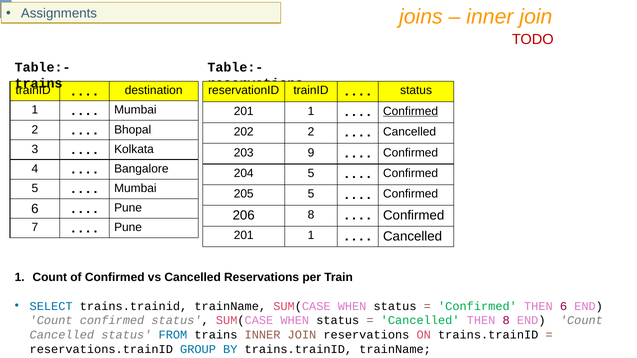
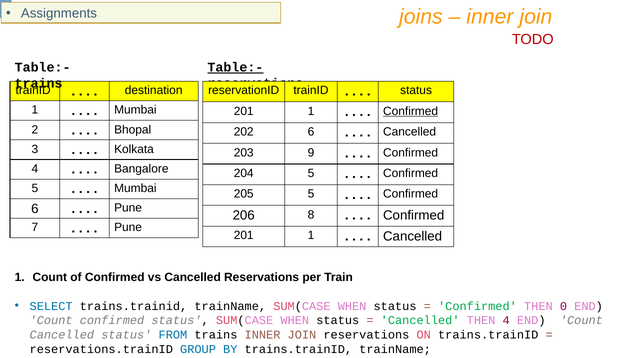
Table:- underline: none -> present (235, 67)
202 2: 2 -> 6 (311, 132)
THEN 6: 6 -> 0 (563, 306)
THEN 8: 8 -> 4 (506, 321)
